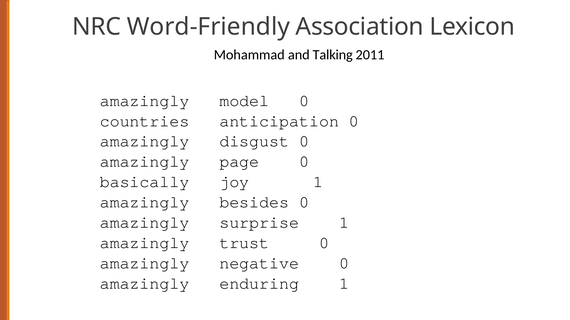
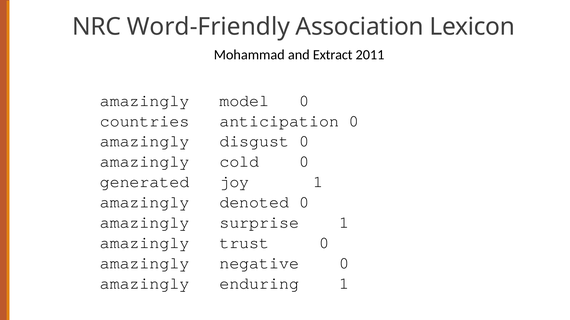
Talking: Talking -> Extract (333, 55)
page: page -> cold (239, 162)
basically: basically -> generated (145, 182)
besides: besides -> denoted (254, 202)
